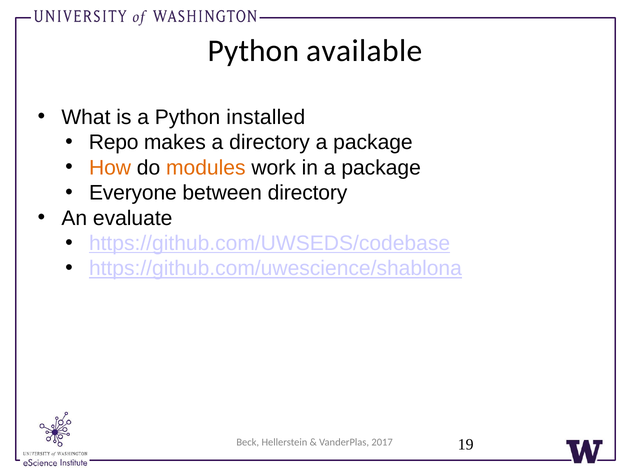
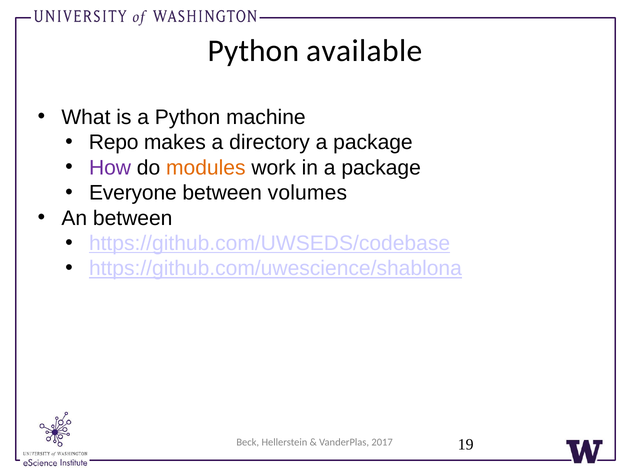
installed: installed -> machine (266, 117)
How colour: orange -> purple (110, 168)
between directory: directory -> volumes (307, 193)
An evaluate: evaluate -> between (133, 218)
